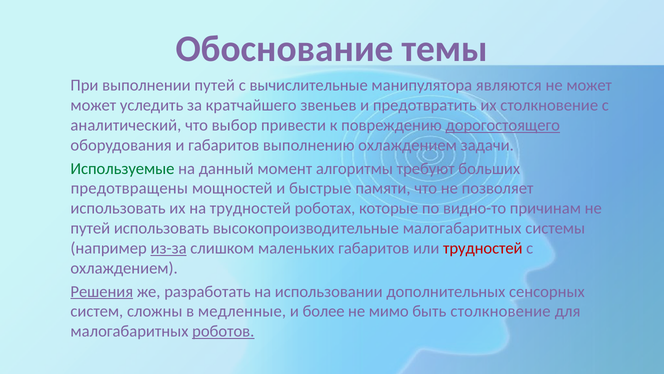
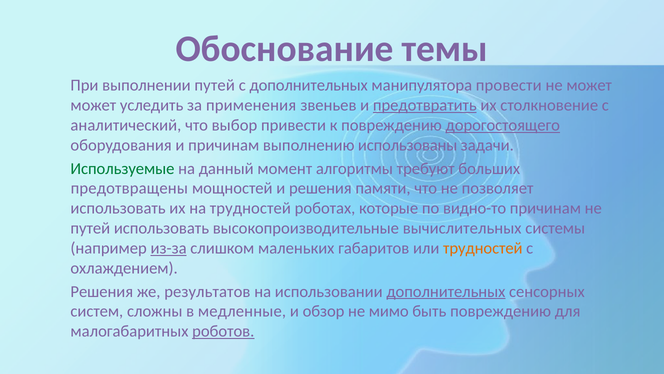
с вычислительные: вычислительные -> дополнительных (309, 85)
являются: являются -> провести (509, 85)
кратчайшего: кратчайшего -> применения (251, 105)
предотвратить underline: none -> present (425, 105)
и габаритов: габаритов -> причинам (224, 145)
выполнению охлаждением: охлаждением -> использованы (408, 145)
и быстрые: быстрые -> решения (320, 188)
высокопроизводительные малогабаритных: малогабаритных -> вычислительных (462, 228)
трудностей colour: red -> orange (483, 248)
Решения underline: present -> none (102, 291)
разработать: разработать -> результатов (207, 291)
дополнительных underline: none -> present (446, 291)
более: более -> обзор (324, 311)
быть столкновение: столкновение -> повреждению (501, 311)
